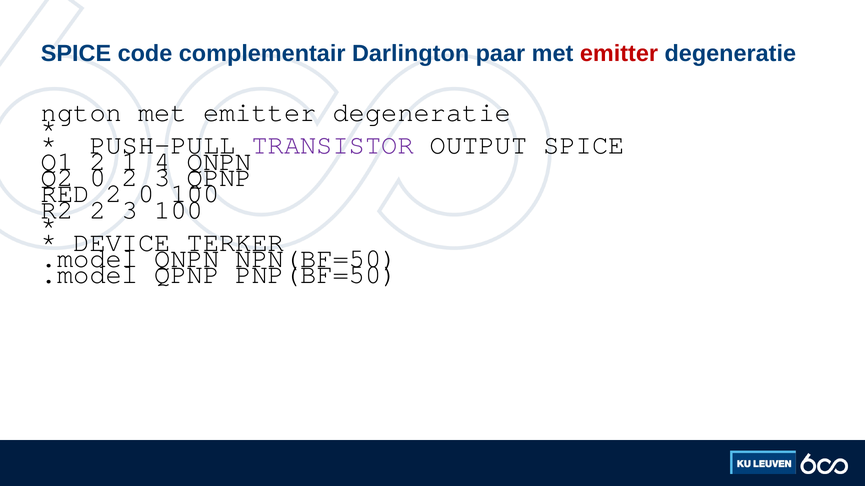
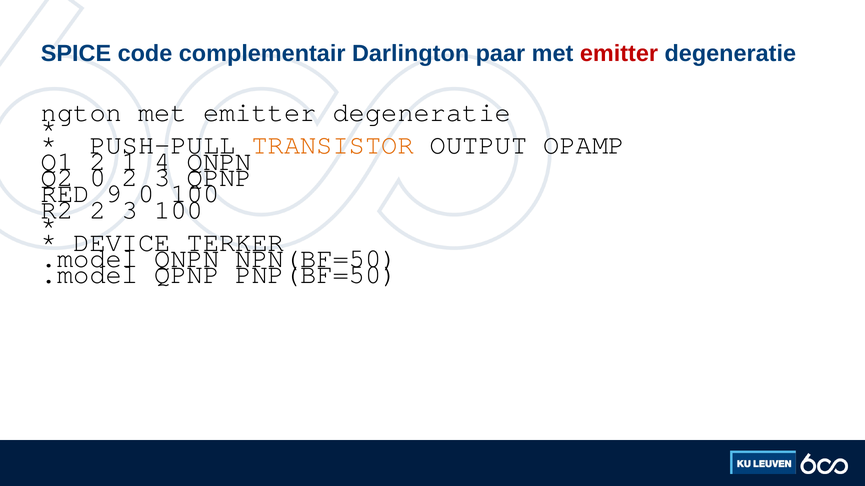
TRANSISTOR colour: purple -> orange (333, 145)
OUTPUT SPICE: SPICE -> OPAMP (584, 145)
2: 2 -> 9 (114, 194)
